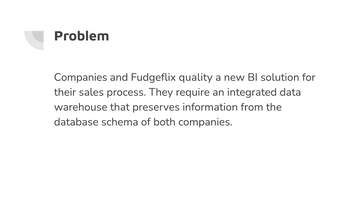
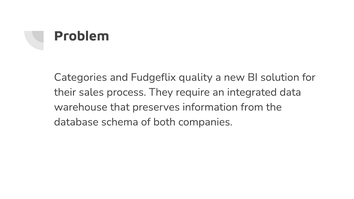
Companies: Companies -> Categories (81, 77)
